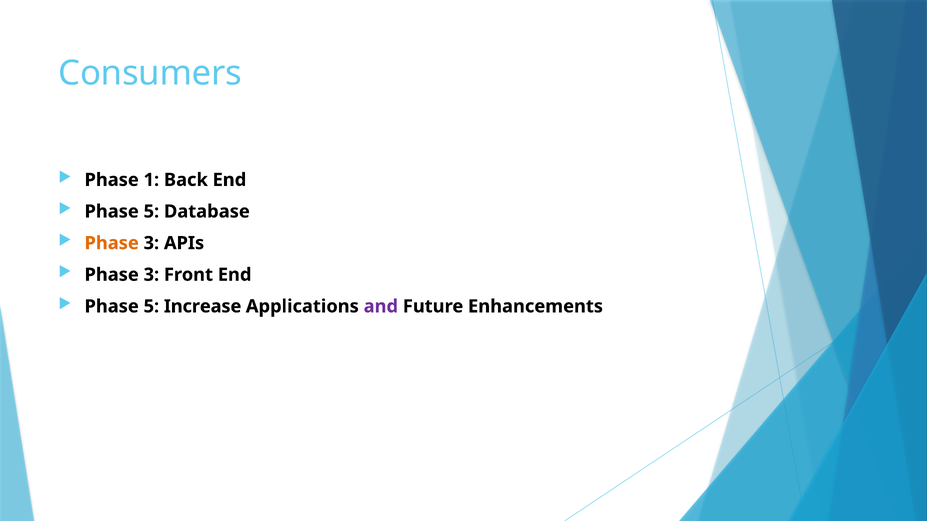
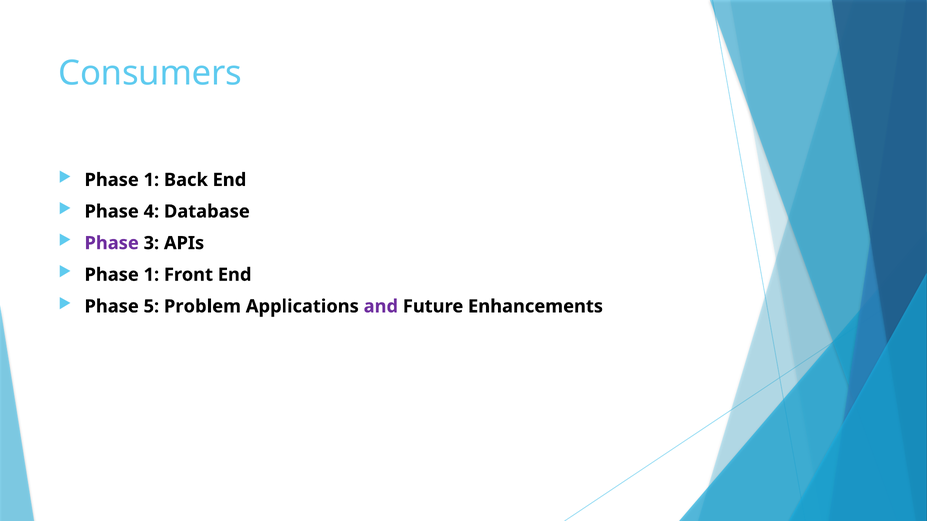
5: 5 -> 4 (151, 212)
Phase colour: orange -> purple (112, 243)
3: 3 -> 1 (151, 275)
Increase: Increase -> Problem (202, 307)
